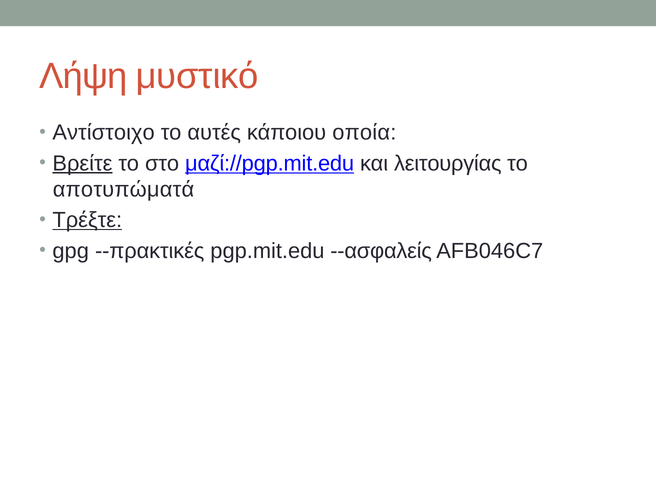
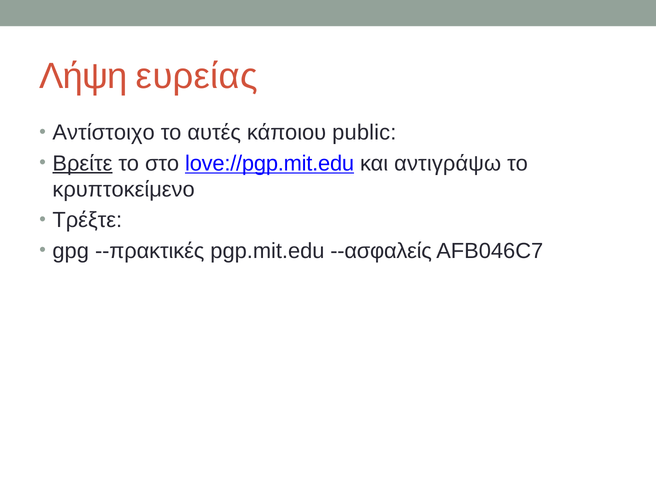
μυστικό: μυστικό -> ευρείας (197, 76)
οποία: οποία -> public (364, 133)
μαζί://pgp.mit.edu: μαζί://pgp.mit.edu -> love://pgp.mit.edu (270, 163)
λειτουργίας: λειτουργίας -> αντιγράψω (448, 163)
αποτυπώματά: αποτυπώματά -> κρυπτοκείμενο (124, 190)
Τρέξτε underline: present -> none (87, 220)
